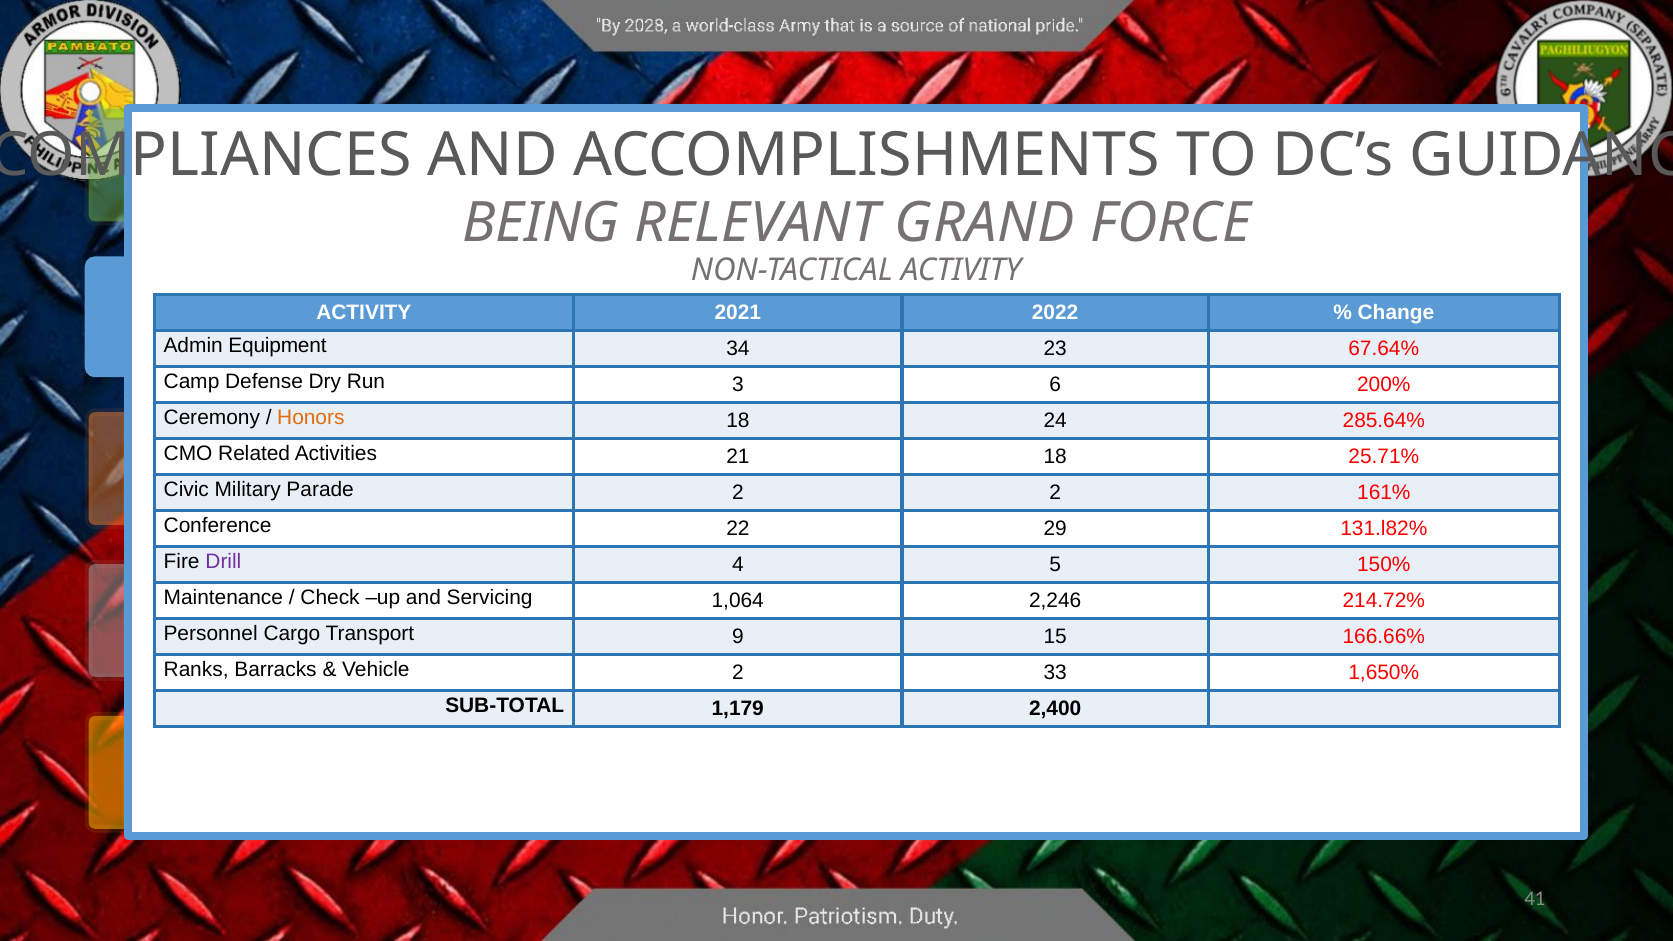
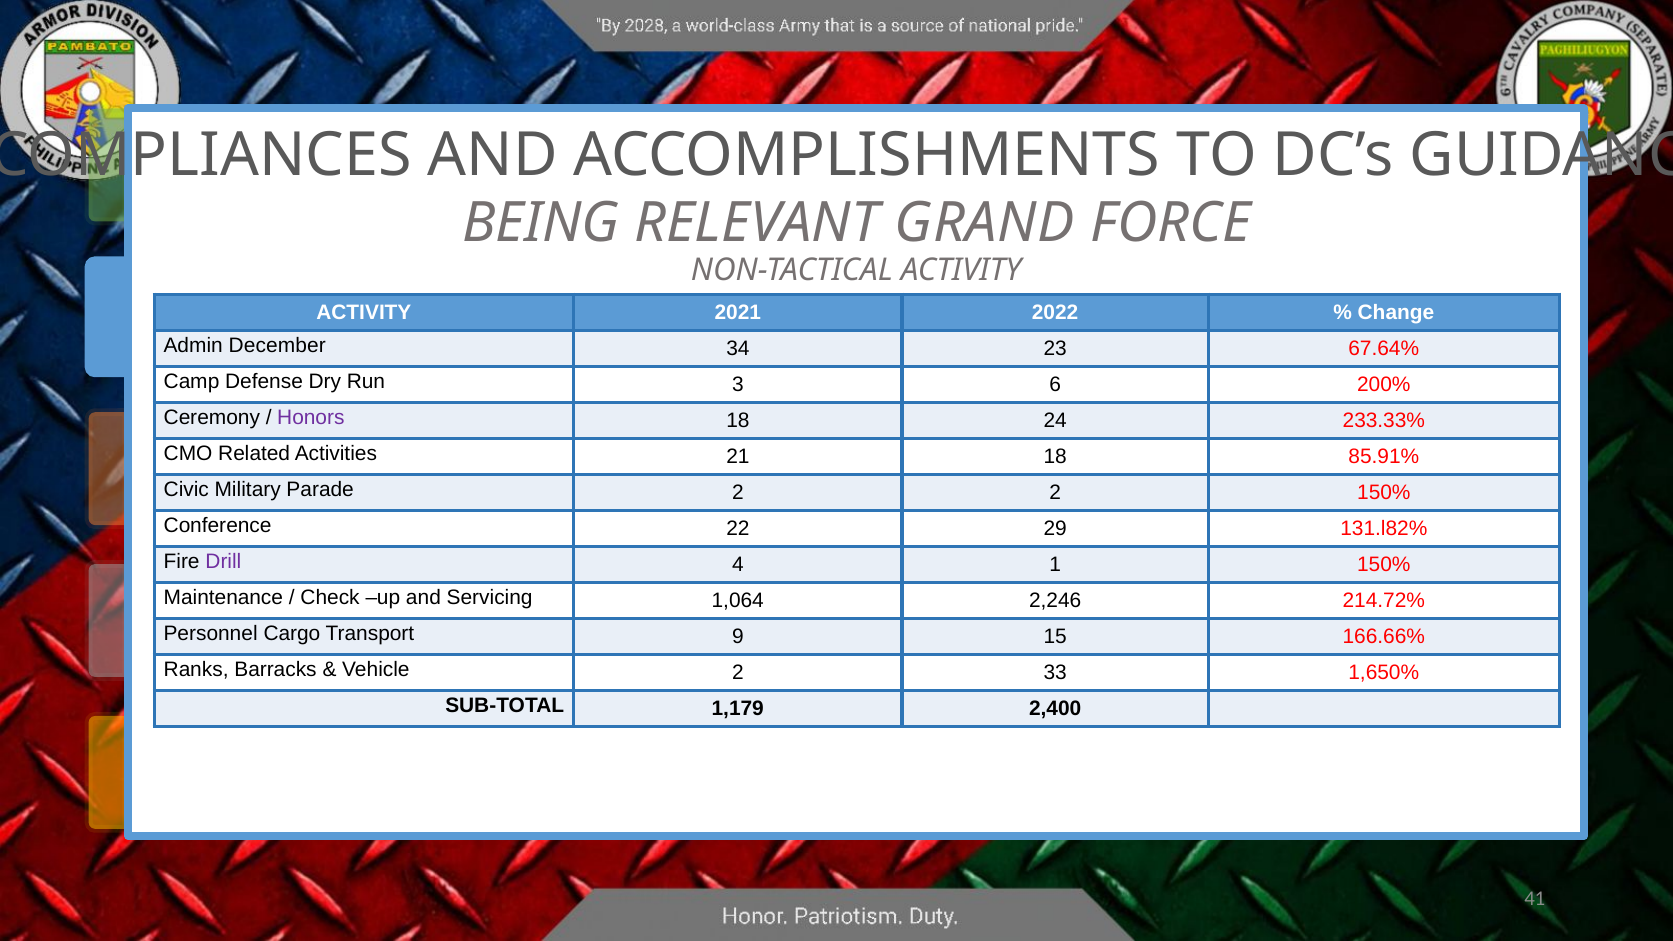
Equipment: Equipment -> December (277, 346)
Honors colour: orange -> purple (311, 418)
285.64%: 285.64% -> 233.33% (1384, 421)
25.71%: 25.71% -> 85.91% (1384, 457)
2 161%: 161% -> 150% (1384, 493)
5: 5 -> 1 (1055, 565)
